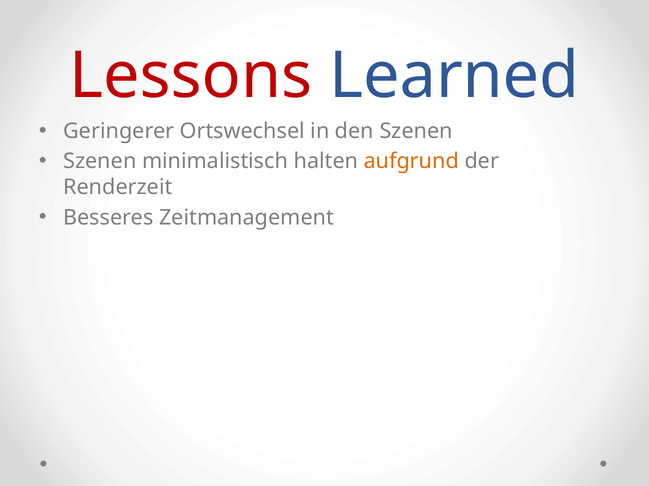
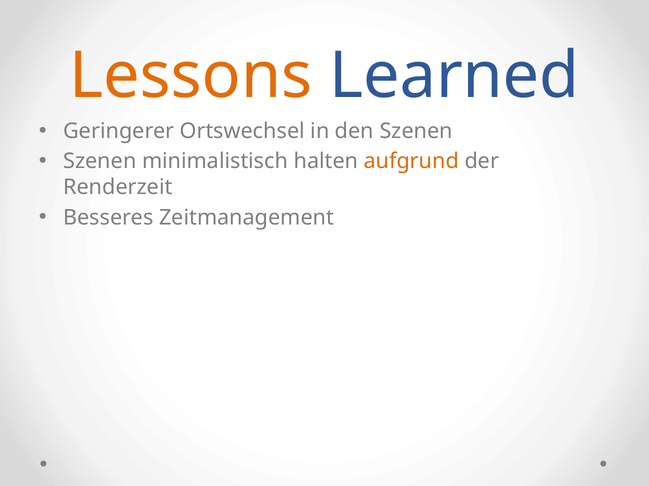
Lessons colour: red -> orange (191, 76)
